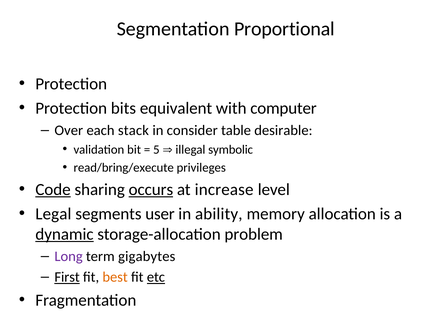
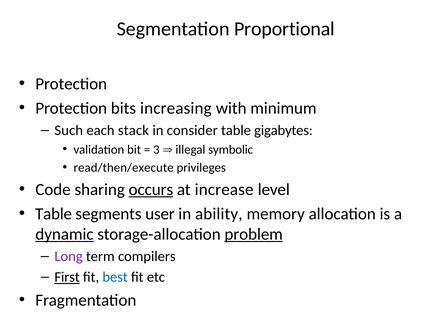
equivalent: equivalent -> increasing (176, 108)
computer: computer -> minimum (283, 108)
Over: Over -> Such (69, 131)
desirable: desirable -> gigabytes (283, 131)
5: 5 -> 3 (156, 150)
read/bring/execute: read/bring/execute -> read/then/execute (124, 168)
Code underline: present -> none (53, 190)
Legal: Legal -> Table (54, 214)
problem underline: none -> present (254, 235)
gigabytes: gigabytes -> compilers (147, 257)
best colour: orange -> blue (115, 278)
etc underline: present -> none (156, 278)
